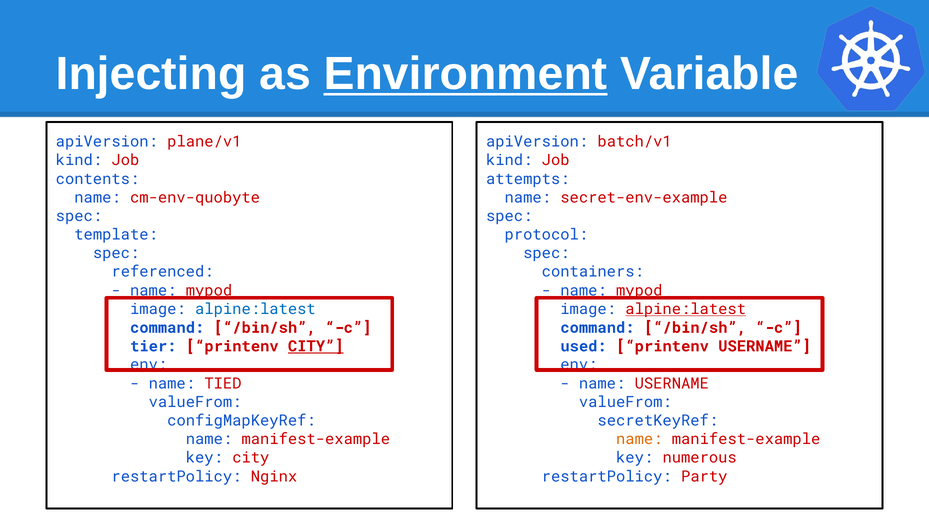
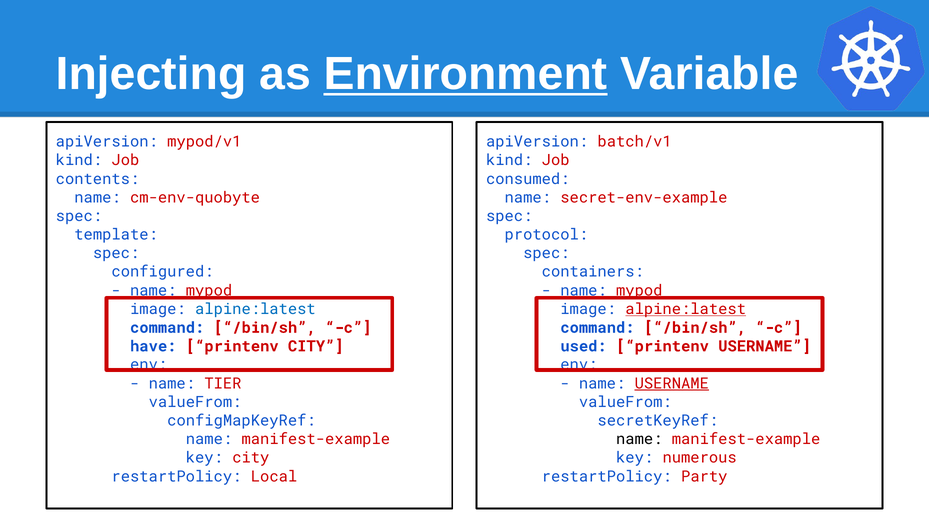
plane/v1: plane/v1 -> mypod/v1 (204, 142)
attempts: attempts -> consumed (528, 179)
referenced: referenced -> configured (163, 272)
tier: tier -> have (153, 346)
CITY underline: present -> none (316, 346)
TIED: TIED -> TIER (223, 383)
USERNAME underline: none -> present (672, 383)
name colour: orange -> black (639, 439)
Nginx: Nginx -> Local (274, 476)
